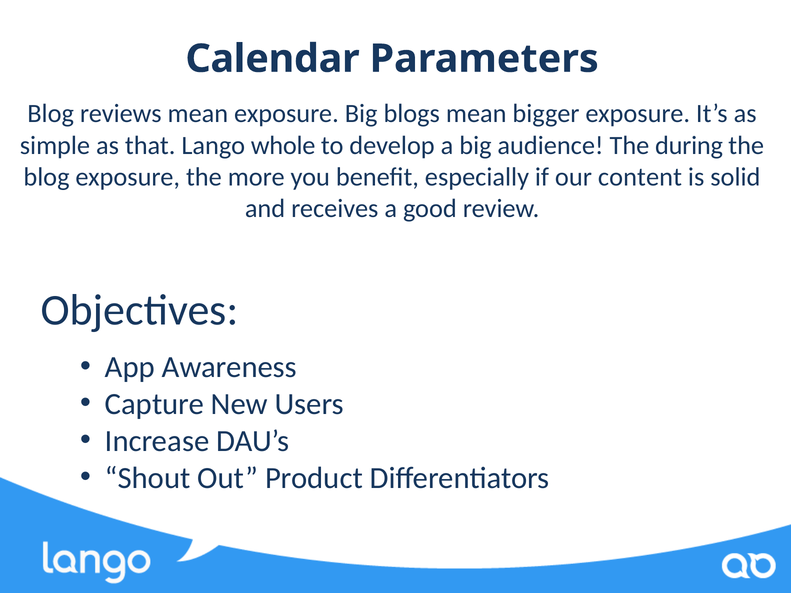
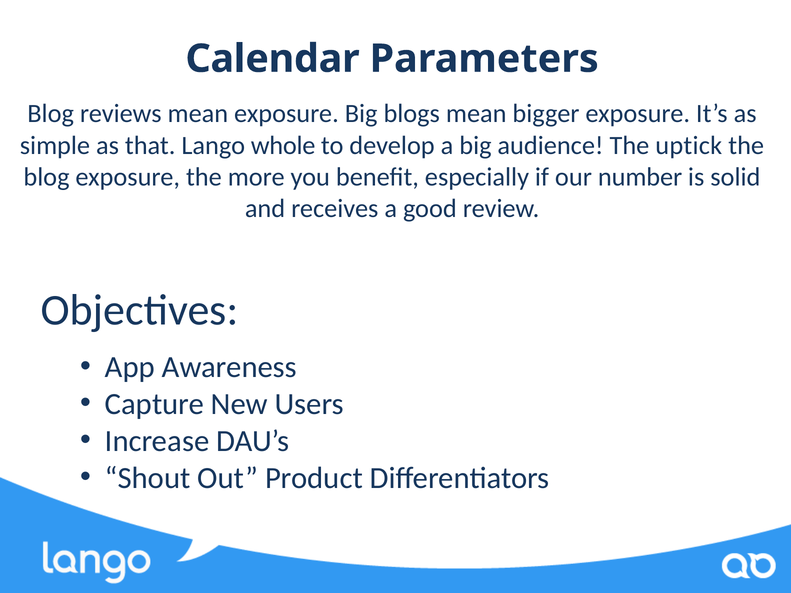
during: during -> uptick (689, 145)
content: content -> number (640, 177)
